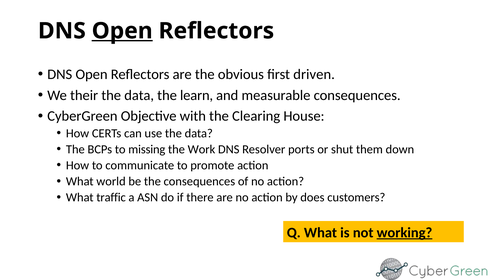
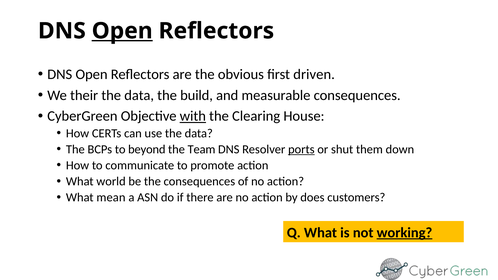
learn: learn -> build (197, 95)
with underline: none -> present (193, 116)
missing: missing -> beyond (147, 149)
Work: Work -> Team (202, 149)
ports underline: none -> present (301, 149)
traffic: traffic -> mean (111, 198)
